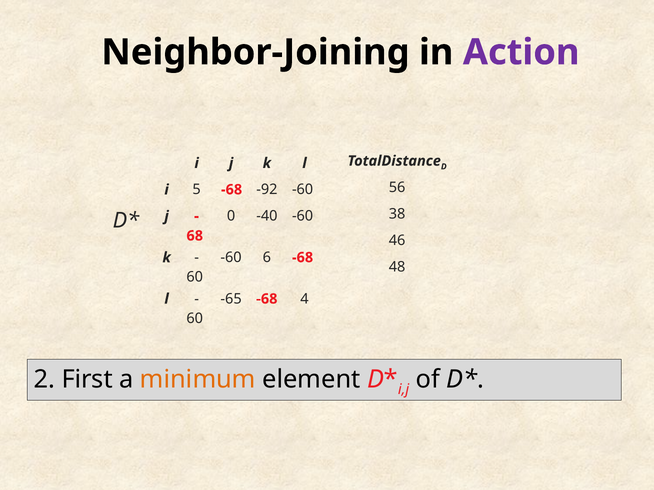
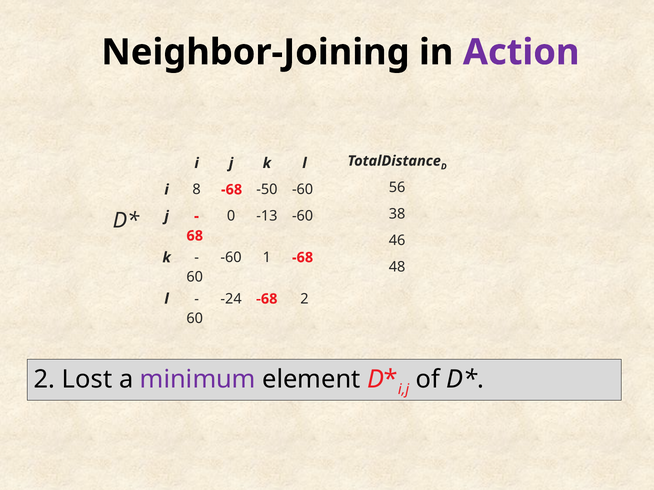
5: 5 -> 8 (197, 190)
-92: -92 -> -50 (267, 190)
-40: -40 -> -13 (267, 216)
6: 6 -> 1 (267, 258)
-65: -65 -> -24 (231, 299)
-68 4: 4 -> 2 (304, 299)
First: First -> Lost (87, 380)
minimum colour: orange -> purple (198, 380)
